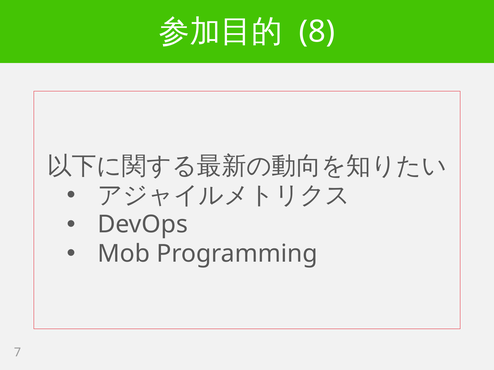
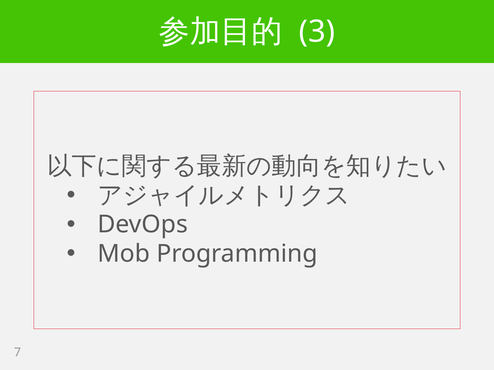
8: 8 -> 3 (317, 32)
